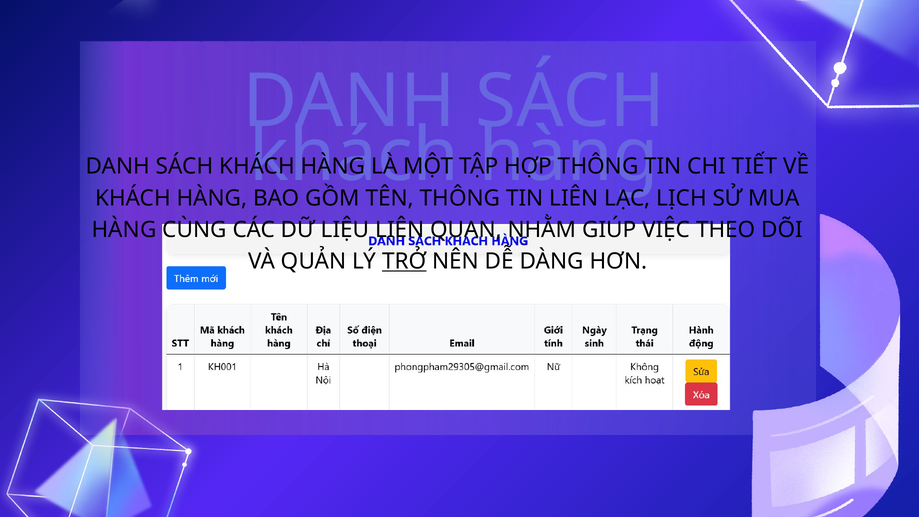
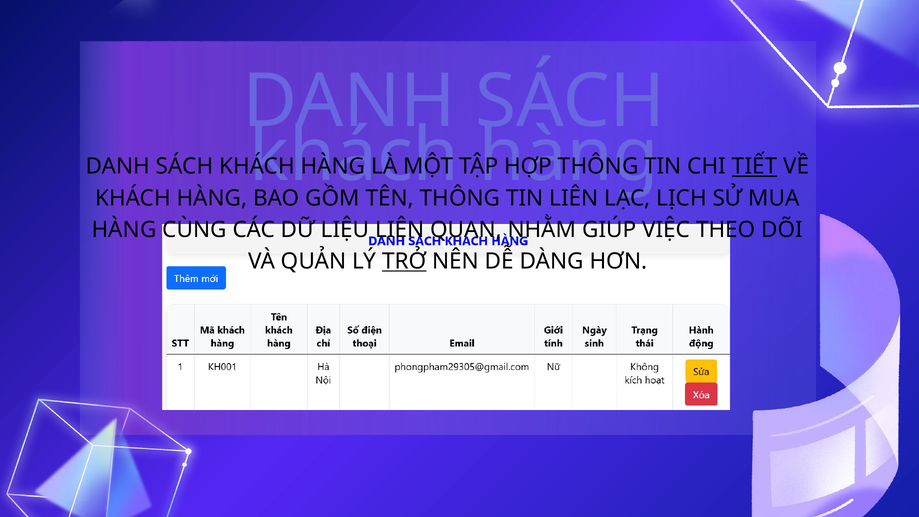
TIẾT underline: none -> present (755, 166)
